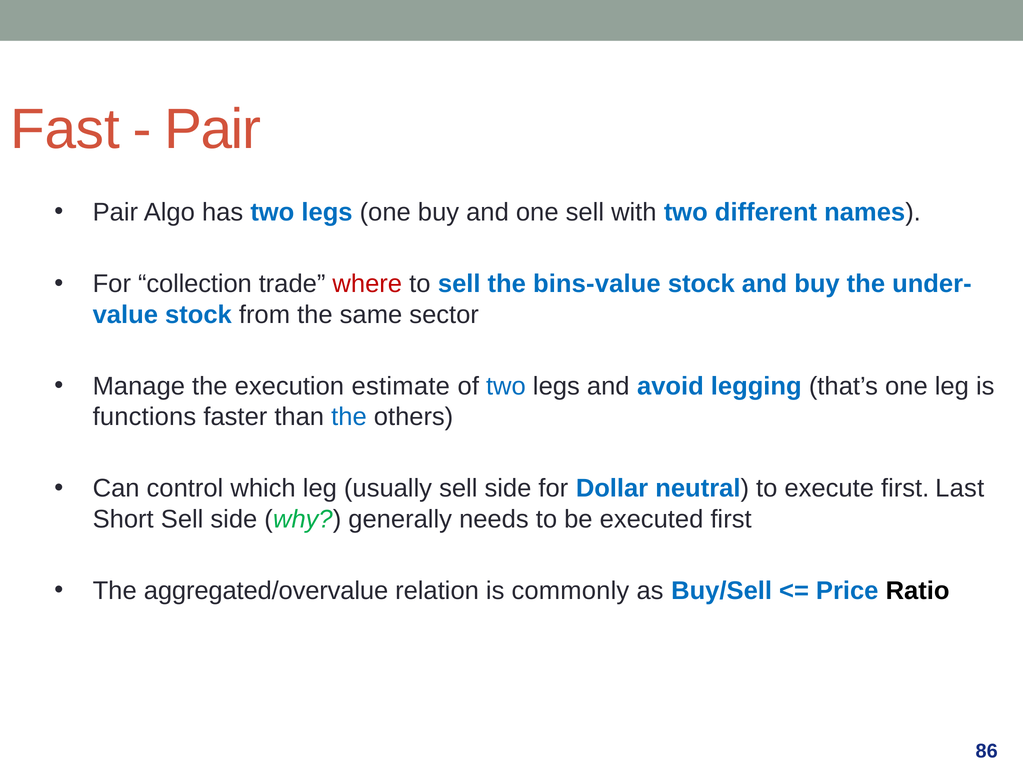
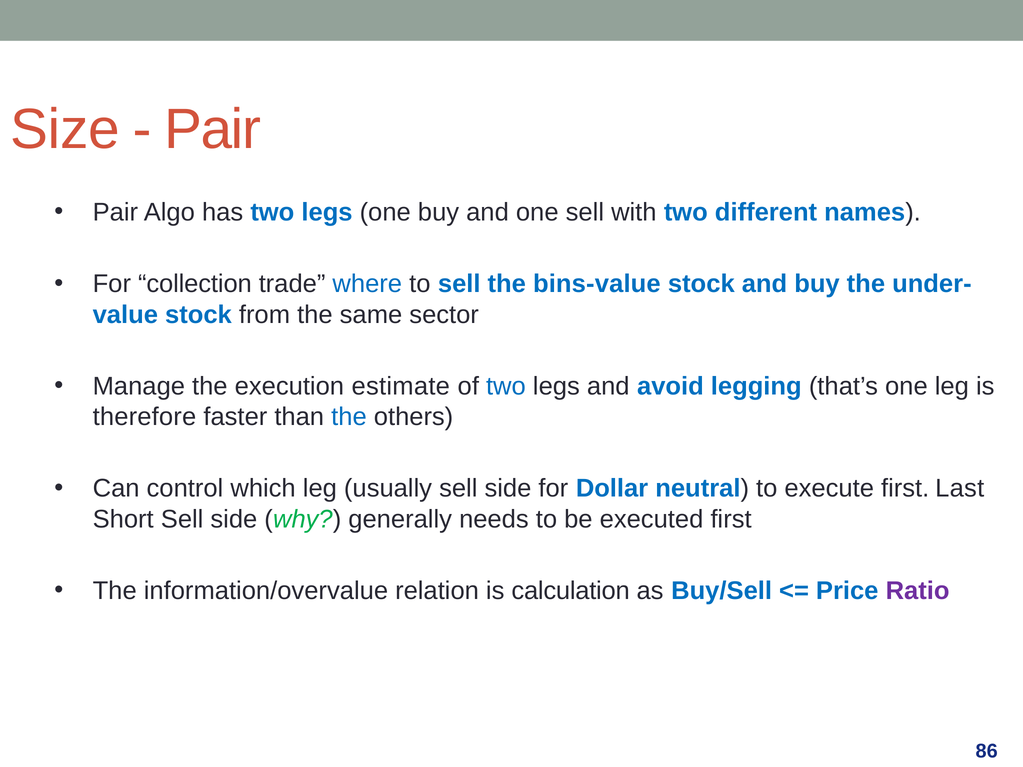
Fast: Fast -> Size (65, 129)
where colour: red -> blue (367, 284)
functions: functions -> therefore (144, 417)
aggregated/overvalue: aggregated/overvalue -> information/overvalue (266, 591)
commonly: commonly -> calculation (571, 591)
Ratio colour: black -> purple (918, 591)
